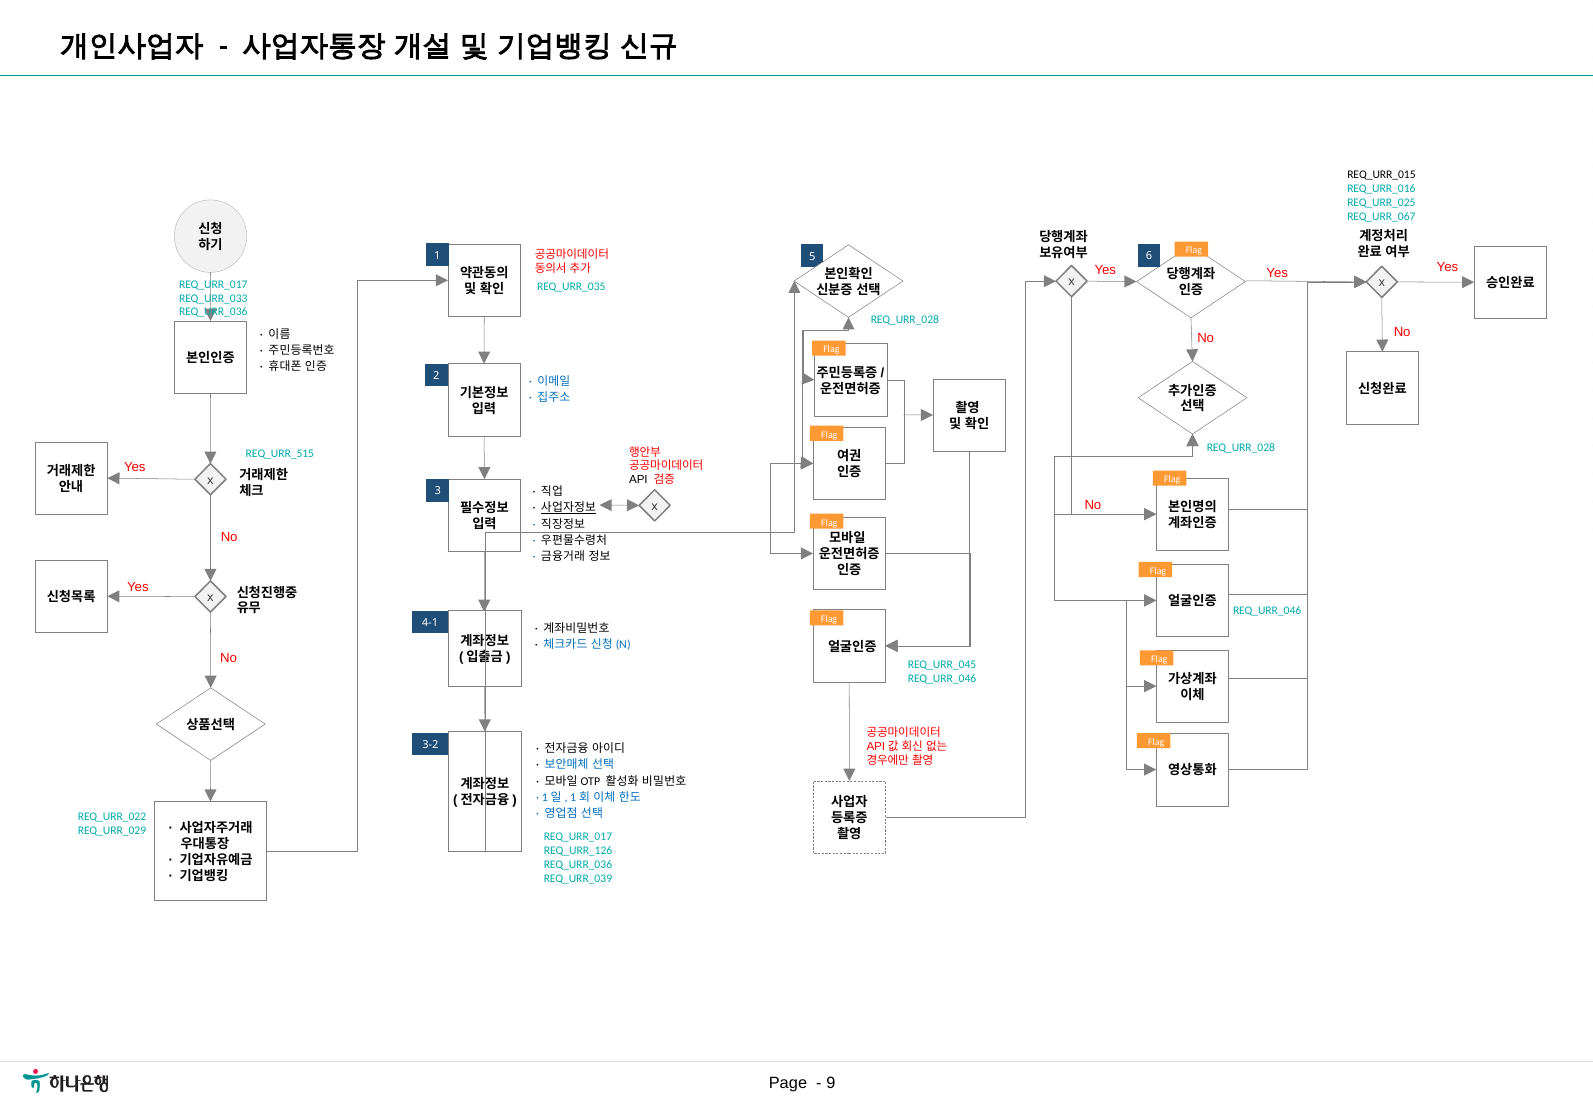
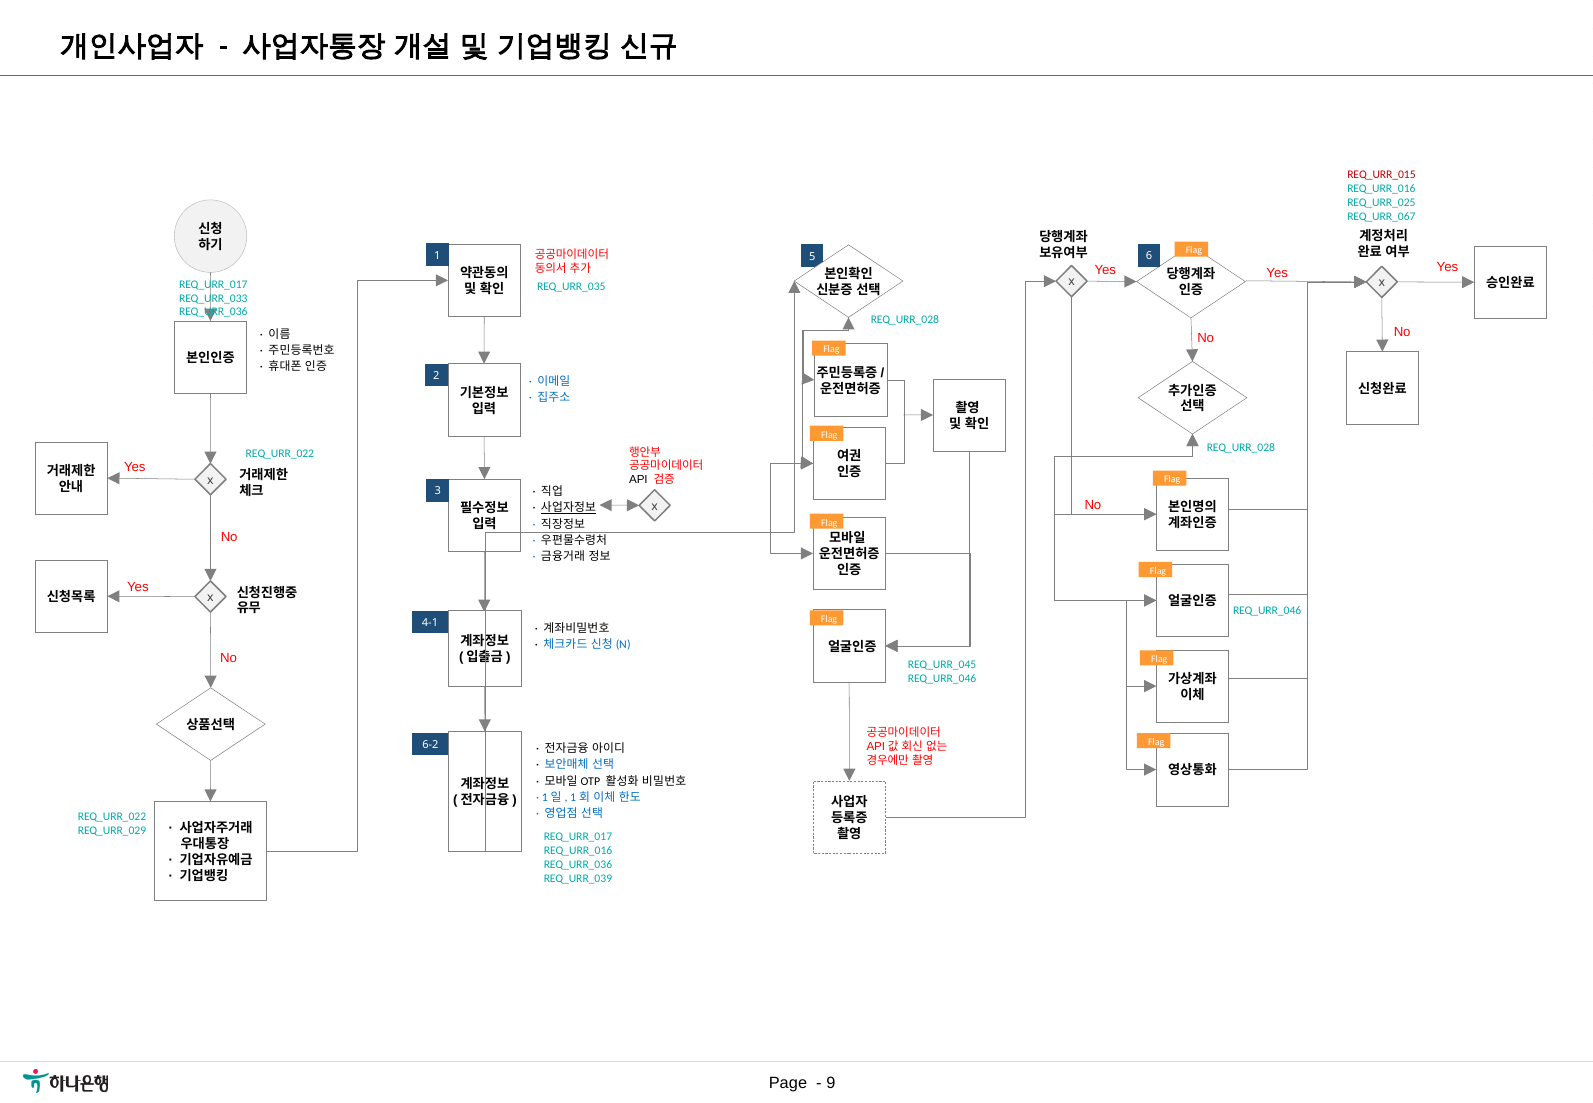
REQ_URR_015 colour: black -> red (1381, 175)
REQ_URR_515: REQ_URR_515 -> REQ_URR_022 (280, 453)
3-2: 3-2 -> 6-2 (430, 745)
REQ_URR_126: REQ_URR_126 -> REQ_URR_016 (578, 850)
